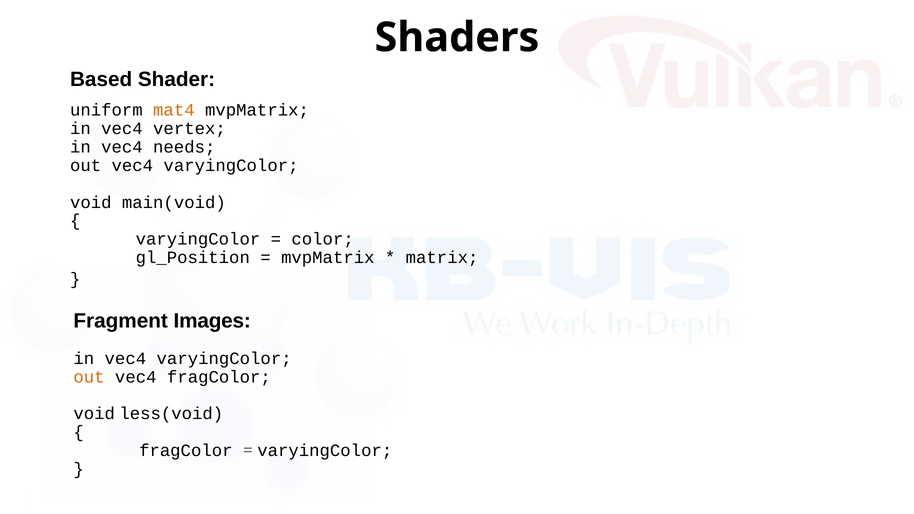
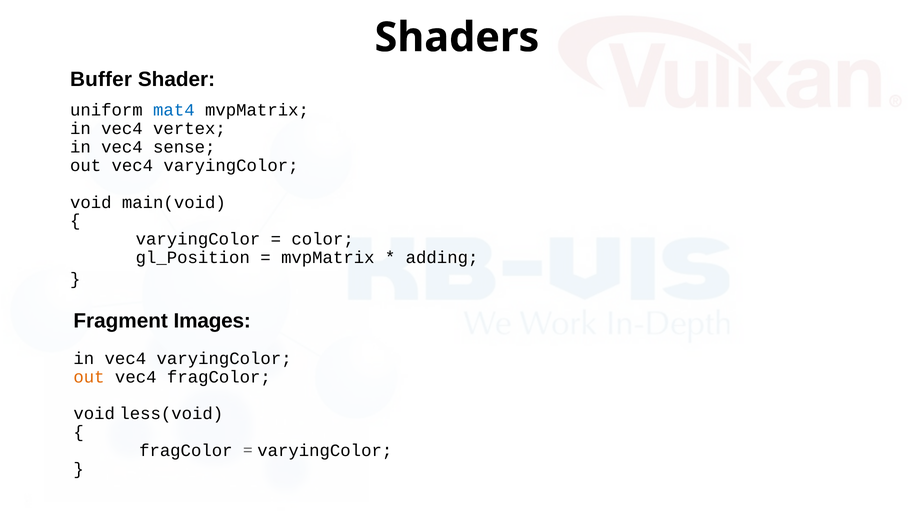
Based: Based -> Buffer (101, 79)
mat4 colour: orange -> blue (174, 110)
needs: needs -> sense (184, 147)
matrix: matrix -> adding (442, 258)
